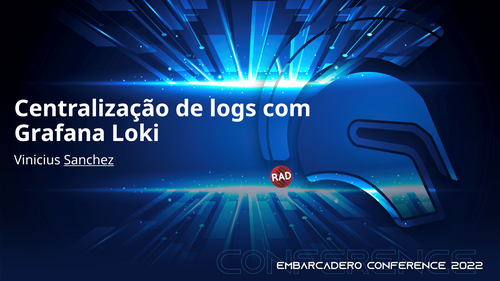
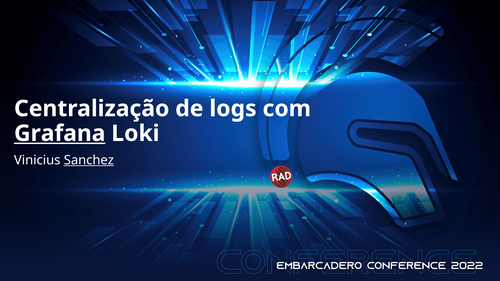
Grafana underline: none -> present (60, 134)
